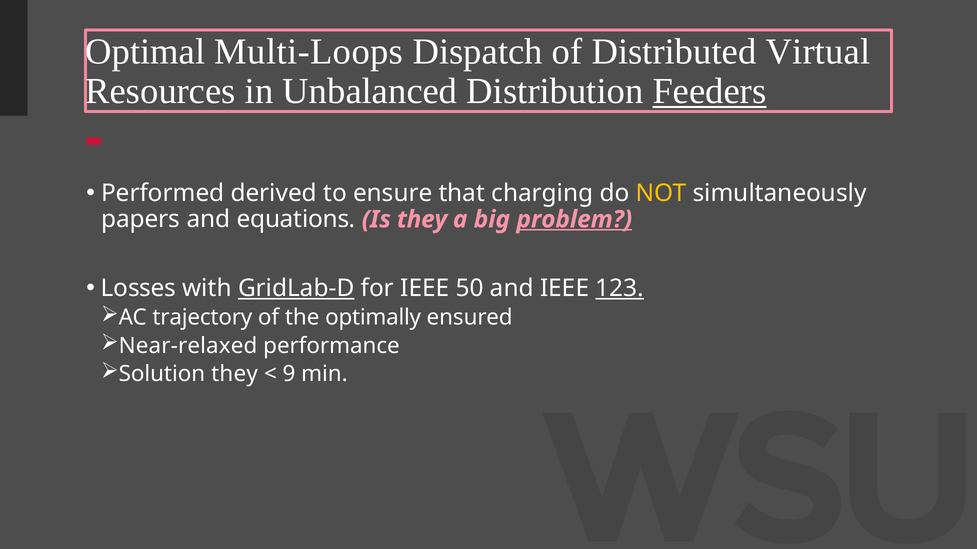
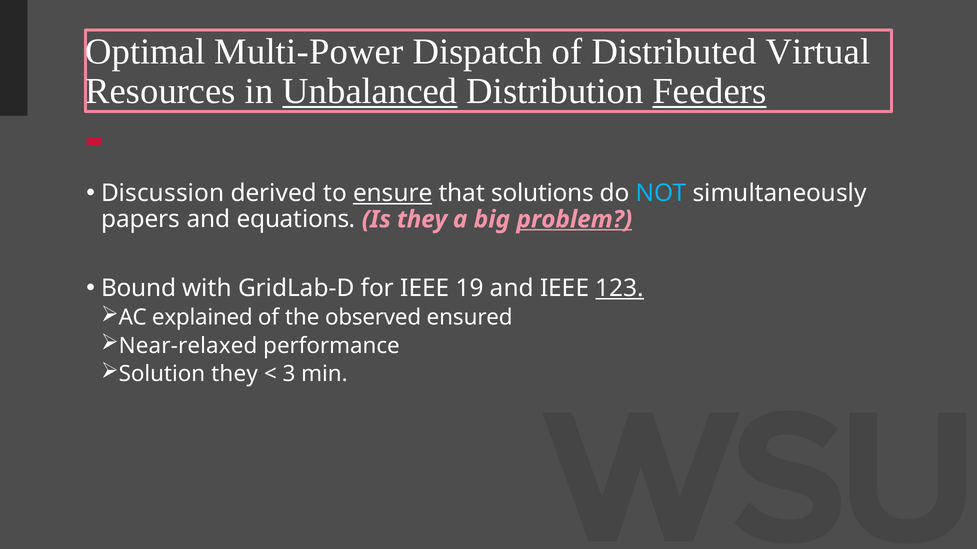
Multi-Loops: Multi-Loops -> Multi-Power (309, 52)
Unbalanced underline: none -> present (370, 92)
Performed: Performed -> Discussion (163, 193)
ensure underline: none -> present (393, 193)
charging: charging -> solutions (542, 193)
NOT colour: yellow -> light blue (661, 193)
Losses: Losses -> Bound (139, 289)
GridLab-D underline: present -> none (296, 289)
50: 50 -> 19 (470, 289)
trajectory: trajectory -> explained (202, 318)
optimally: optimally -> observed (373, 318)
9: 9 -> 3 (289, 374)
